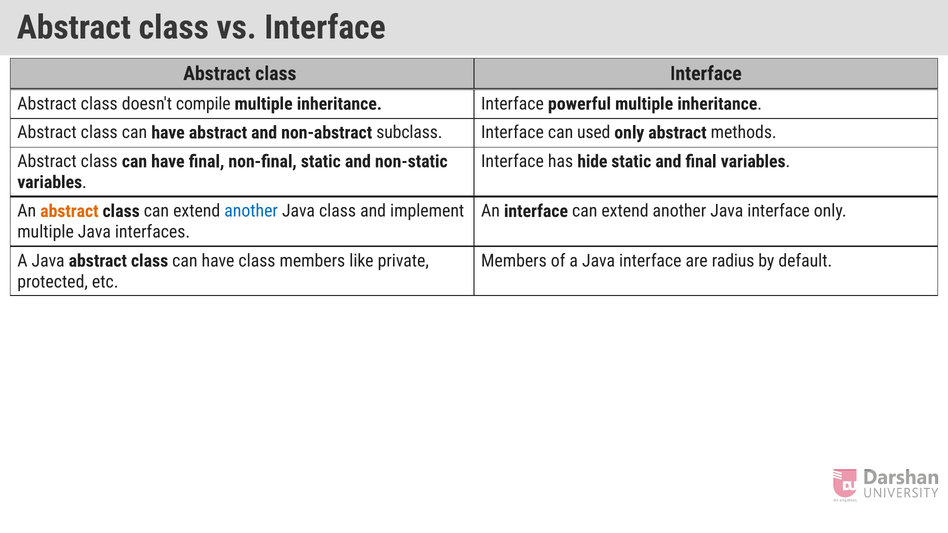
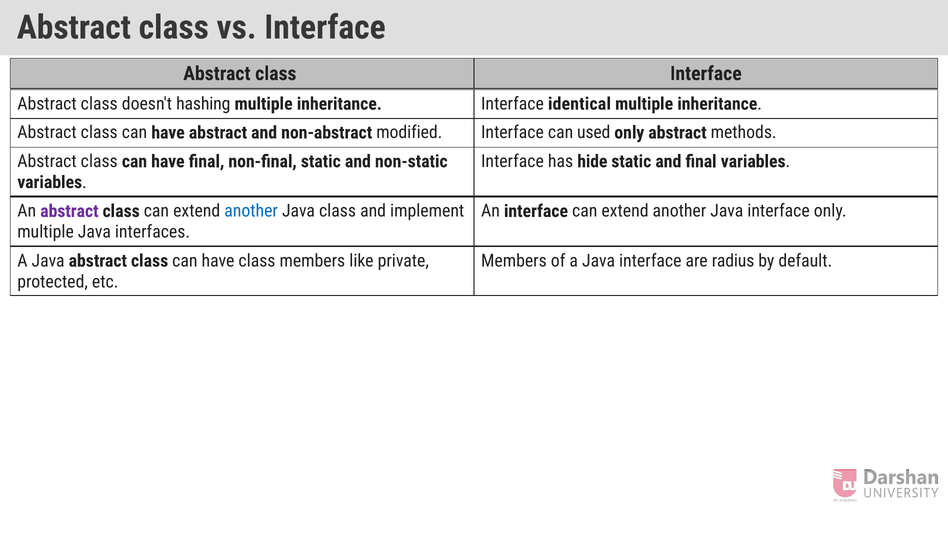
compile: compile -> hashing (203, 104)
powerful: powerful -> identical (579, 104)
subclass: subclass -> modified (409, 133)
abstract colour: orange -> purple (69, 211)
